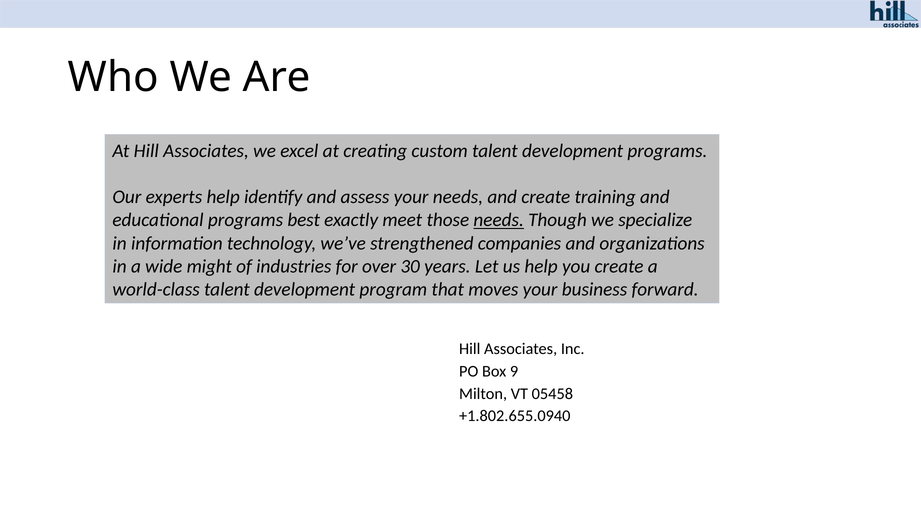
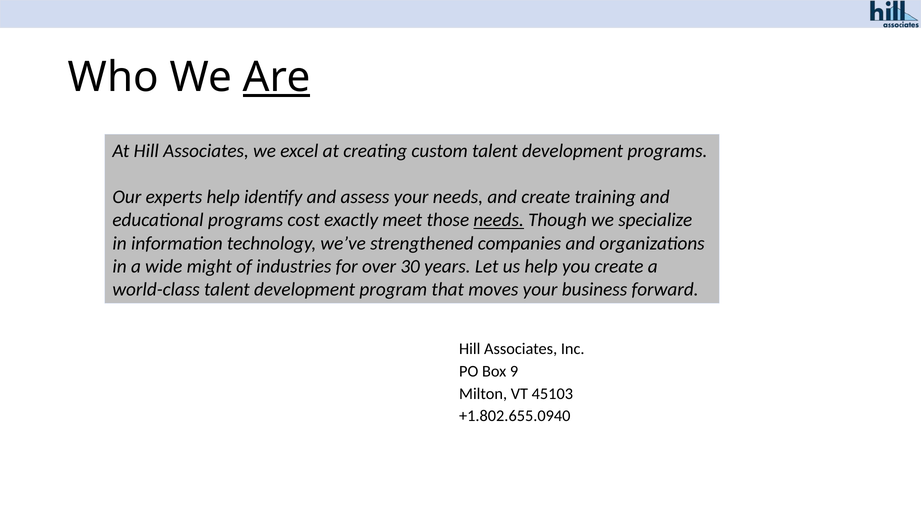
Are underline: none -> present (277, 77)
best: best -> cost (304, 220)
05458: 05458 -> 45103 (552, 394)
